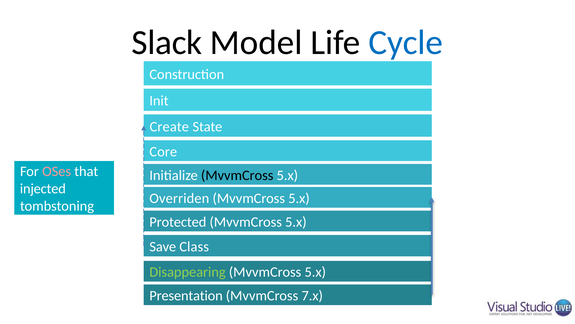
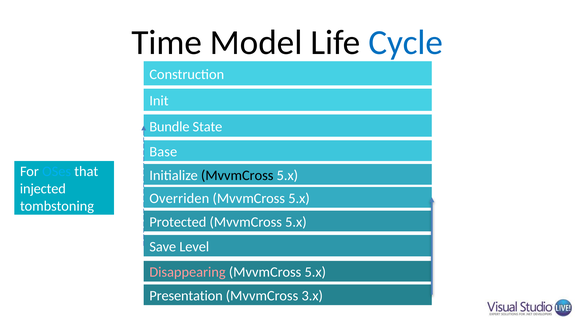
Slack: Slack -> Time (167, 42)
Create: Create -> Bundle (169, 126)
Core: Core -> Base (163, 151)
OSes colour: pink -> light blue (57, 171)
Class: Class -> Level (194, 246)
Disappearing colour: light green -> pink (188, 272)
7.x: 7.x -> 3.x (312, 295)
